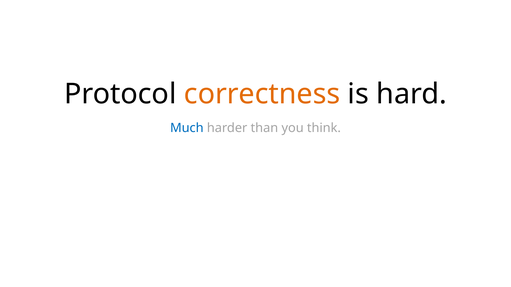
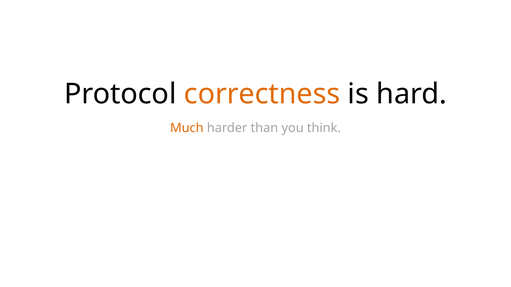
Much colour: blue -> orange (187, 128)
